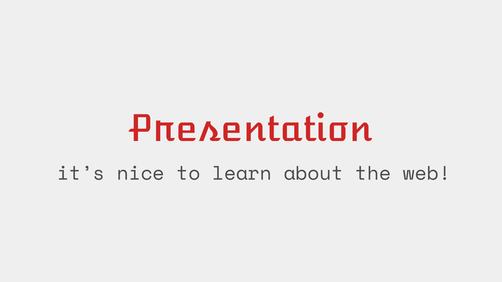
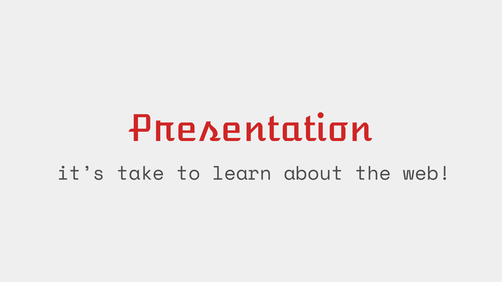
nice: nice -> take (141, 174)
